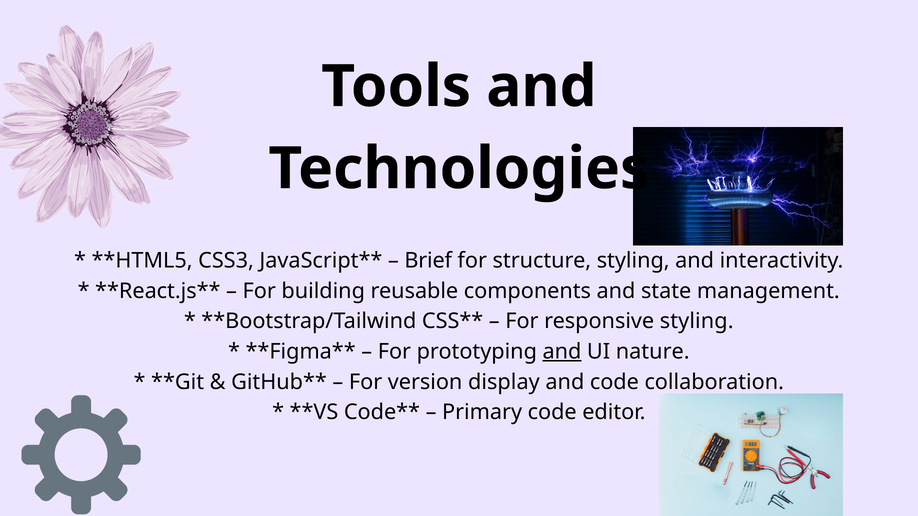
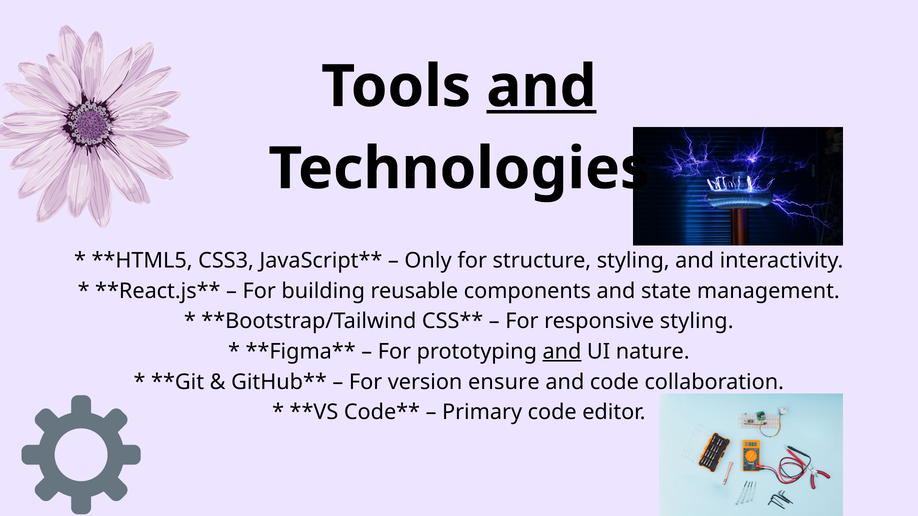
and underline: none -> present (541, 87)
Brief: Brief -> Only (428, 261)
display: display -> ensure (504, 382)
